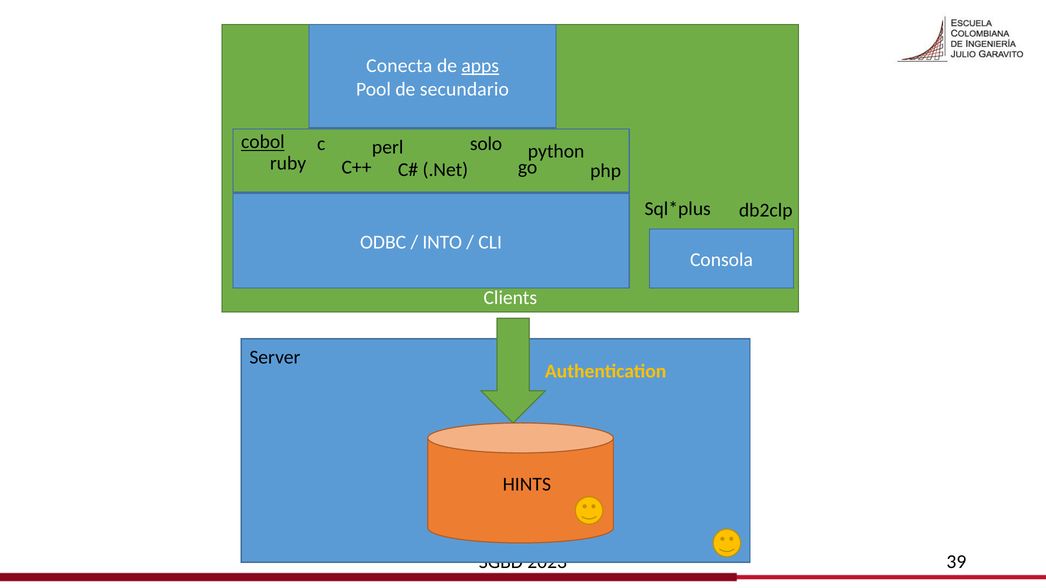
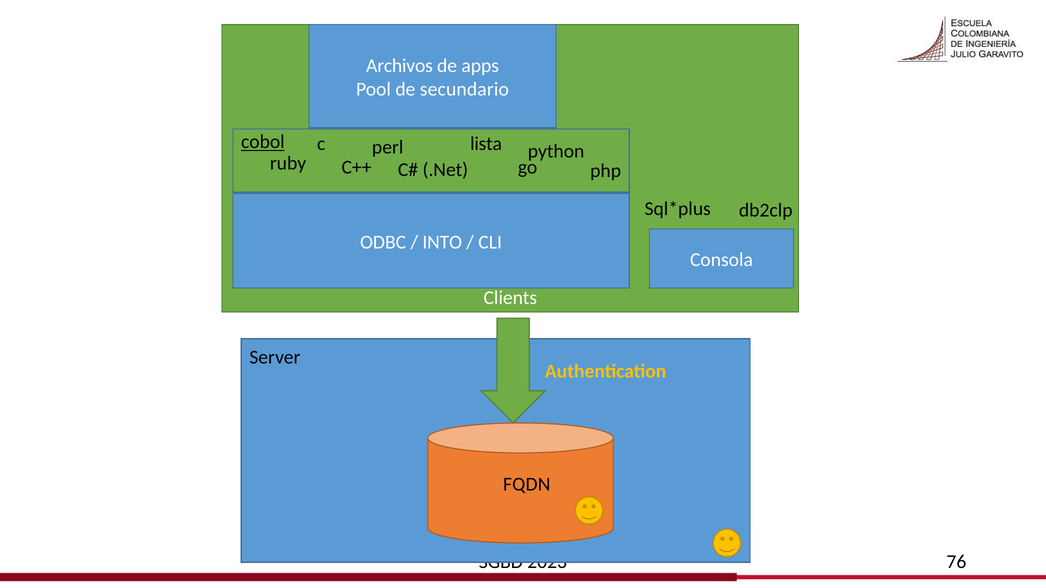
Conecta: Conecta -> Archivos (399, 66)
apps underline: present -> none (480, 66)
solo: solo -> lista (486, 144)
HINTS: HINTS -> FQDN (527, 484)
39: 39 -> 76 (956, 562)
